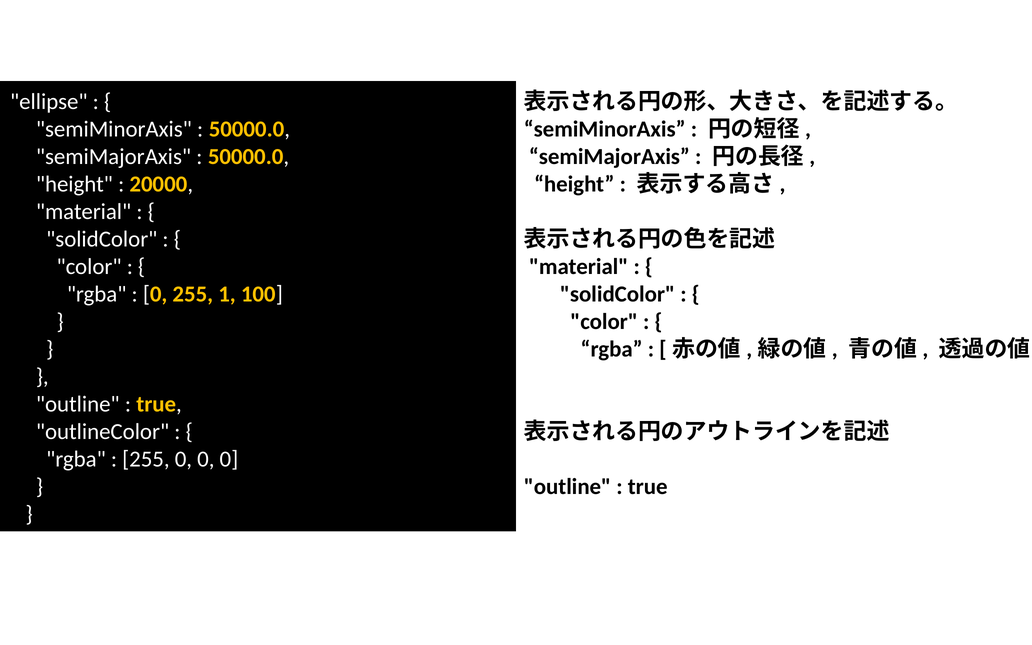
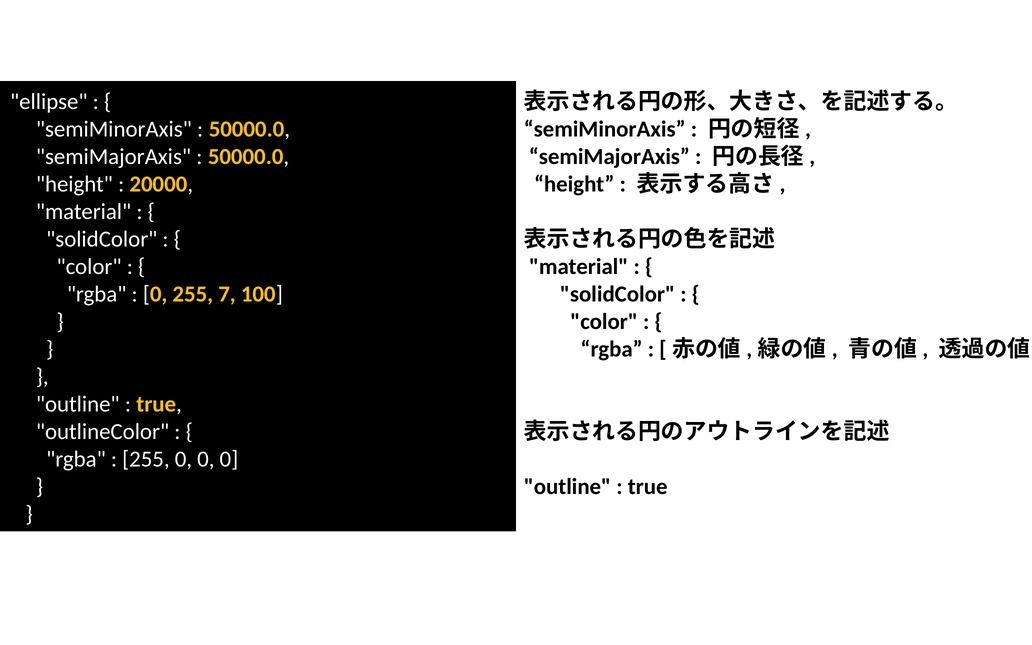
1: 1 -> 7 (227, 294)
